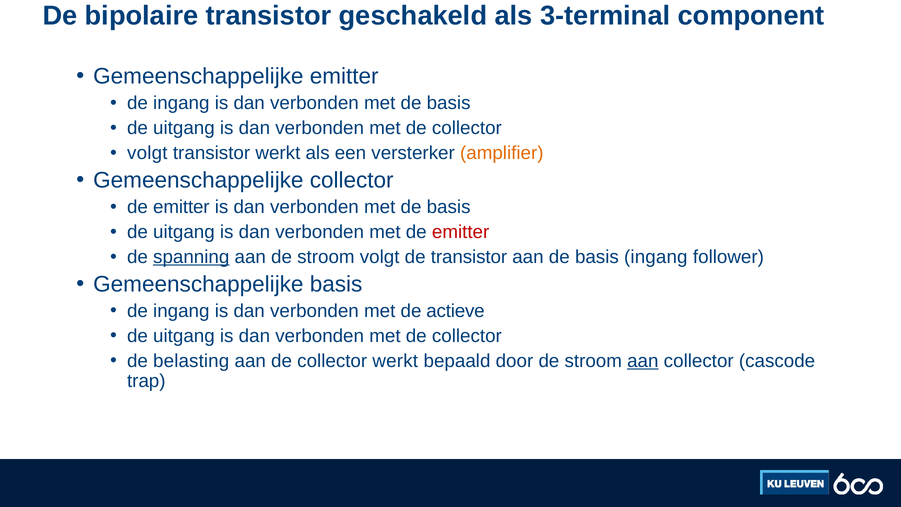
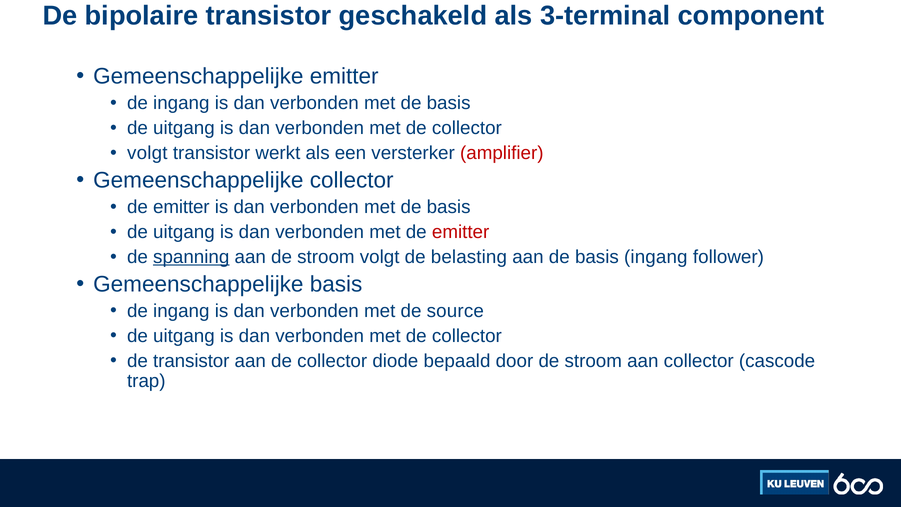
amplifier colour: orange -> red (502, 153)
de transistor: transistor -> belasting (469, 257)
actieve: actieve -> source (455, 311)
de belasting: belasting -> transistor (191, 361)
collector werkt: werkt -> diode (395, 361)
aan underline: present -> none (643, 361)
